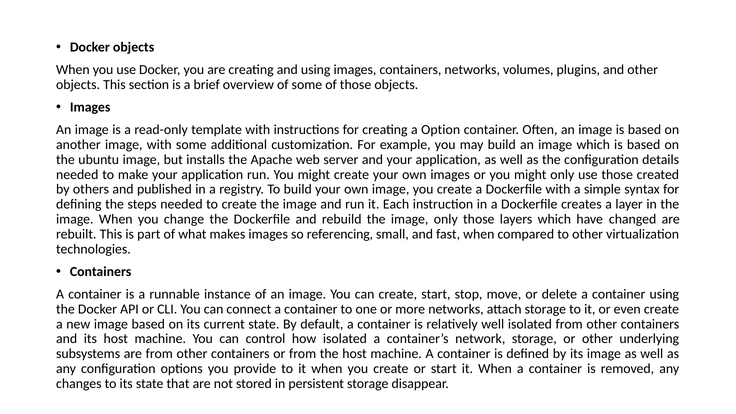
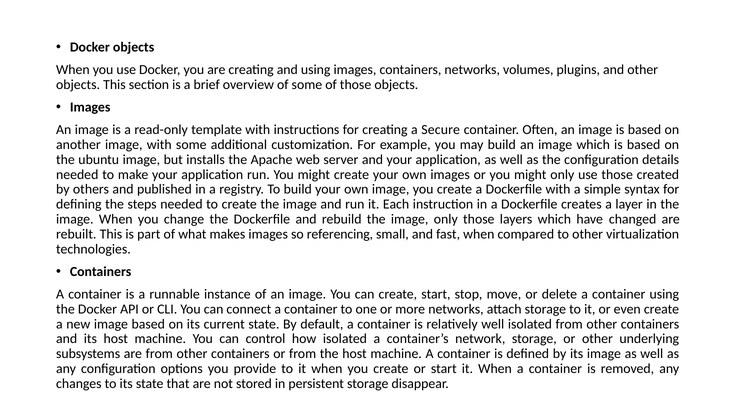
Option: Option -> Secure (441, 130)
